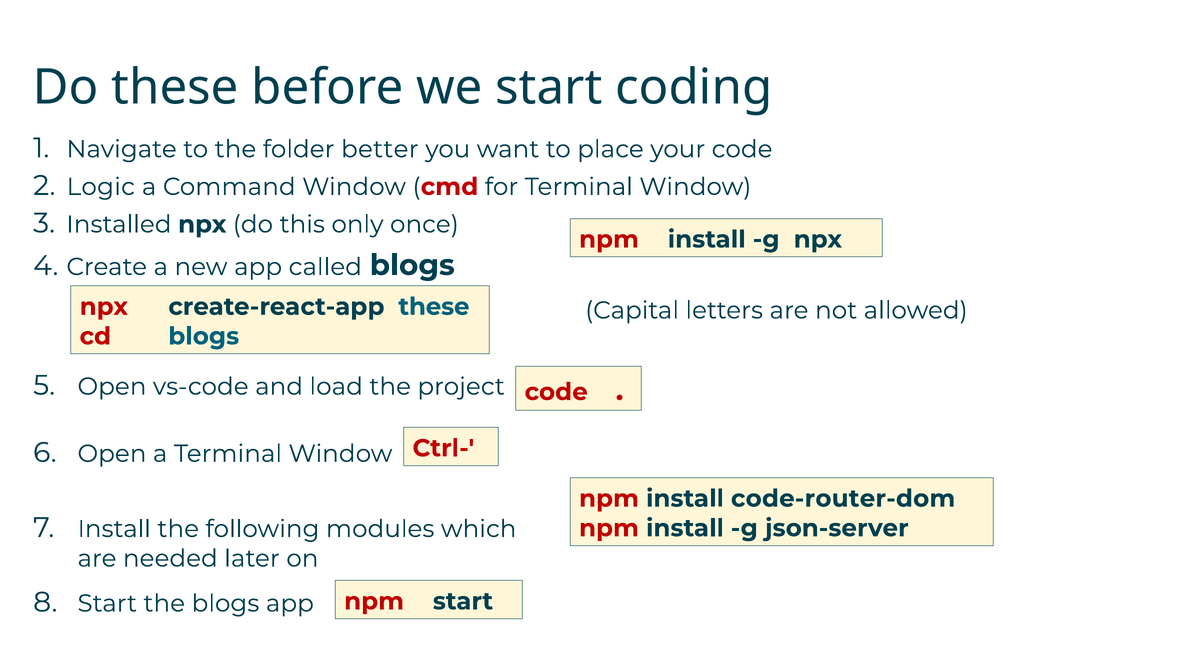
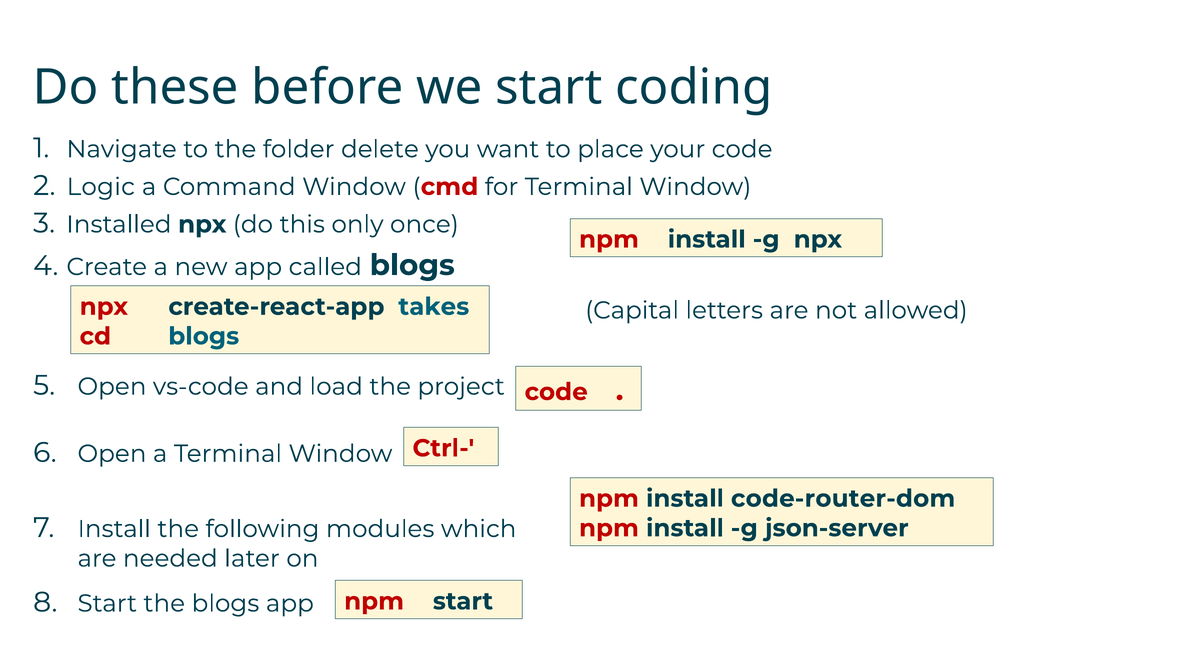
better: better -> delete (380, 149)
create-react-app these: these -> takes (434, 307)
